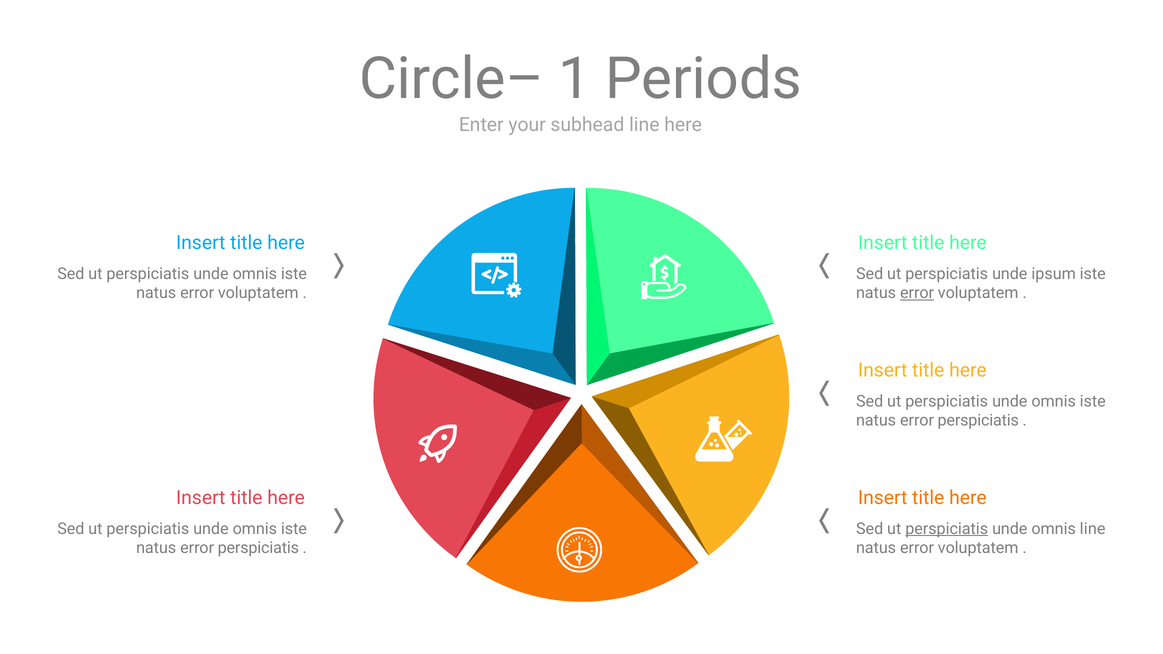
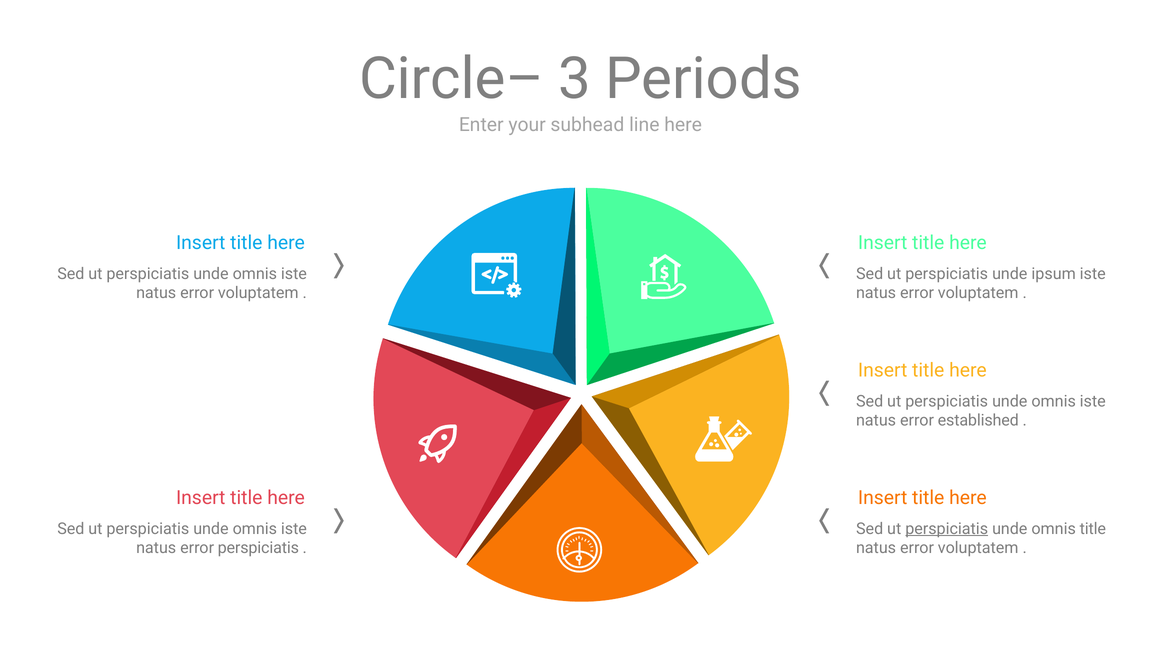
1: 1 -> 3 (574, 79)
error underline: present -> none (917, 293)
perspiciatis: perspiciatis -> established (978, 421)
omnis line: line -> title (1093, 529)
